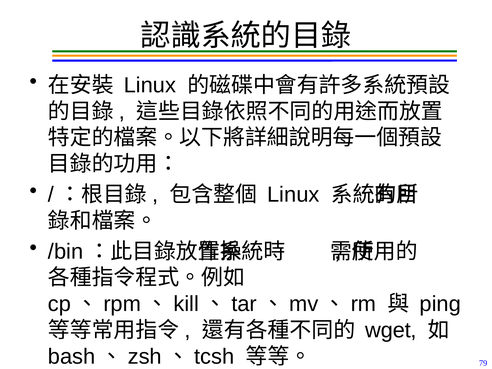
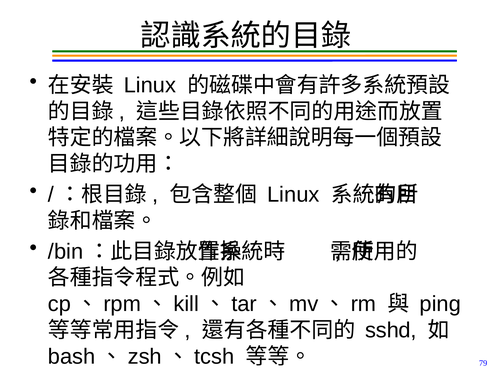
wget: wget -> sshd (391, 330)
